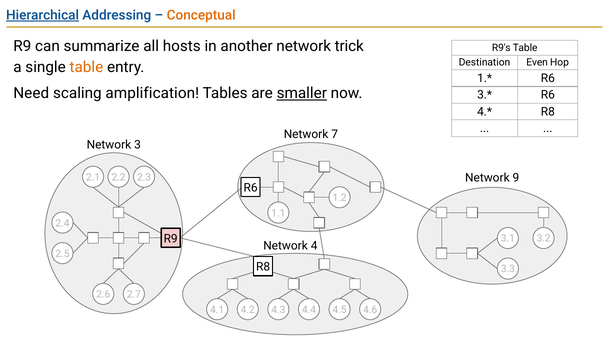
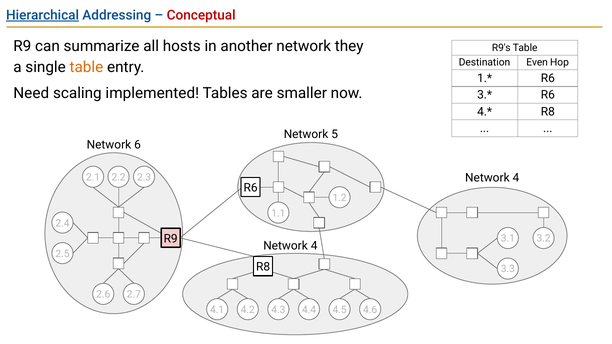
Conceptual colour: orange -> red (201, 15)
trick: trick -> they (349, 46)
amplification: amplification -> implemented (152, 93)
smaller underline: present -> none (302, 93)
7: 7 -> 5 (335, 134)
3: 3 -> 6 (138, 145)
9: 9 -> 4 (516, 178)
